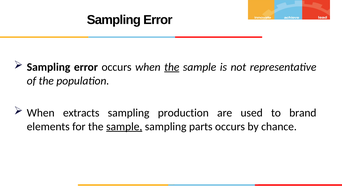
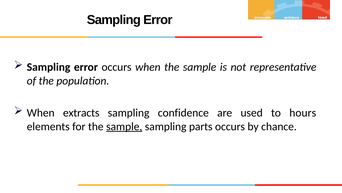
the underline: present -> none (172, 67)
production: production -> confidence (183, 112)
brand: brand -> hours (303, 112)
